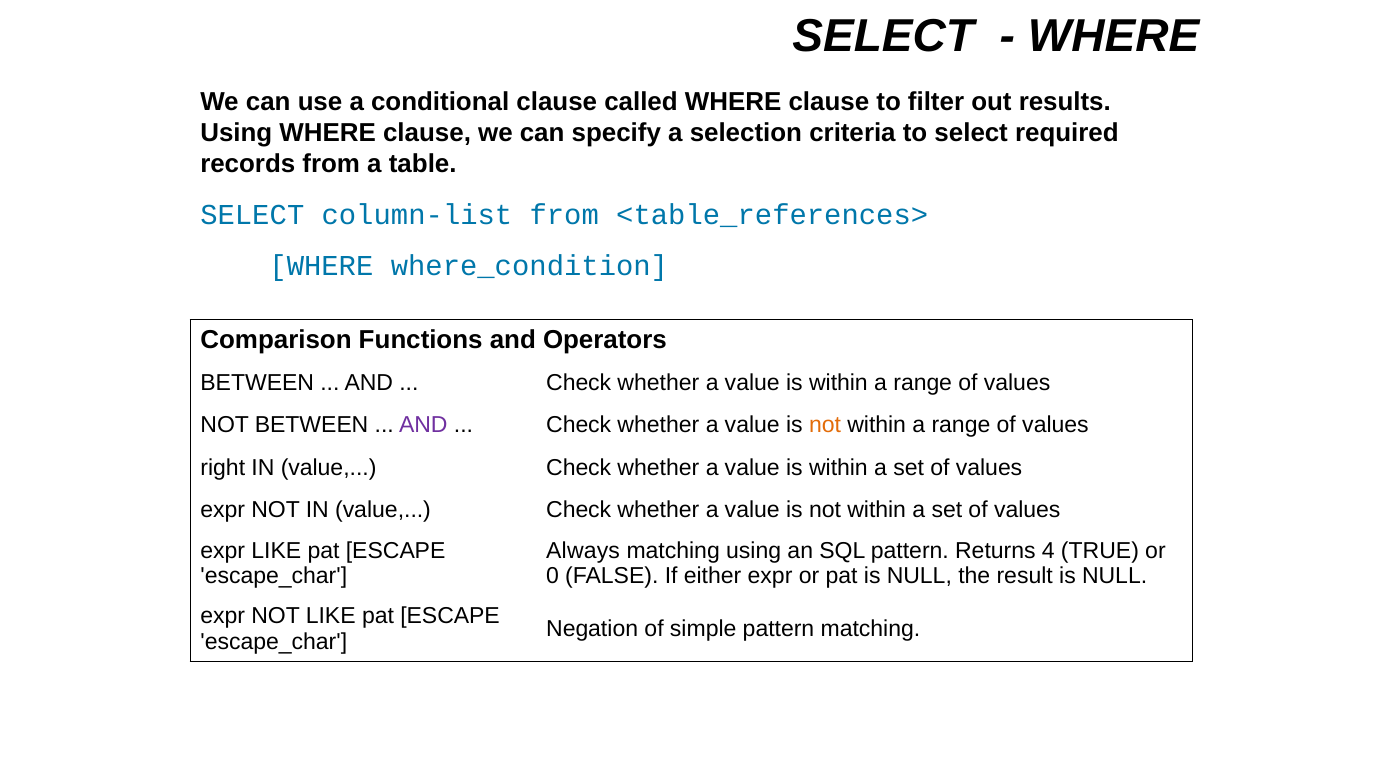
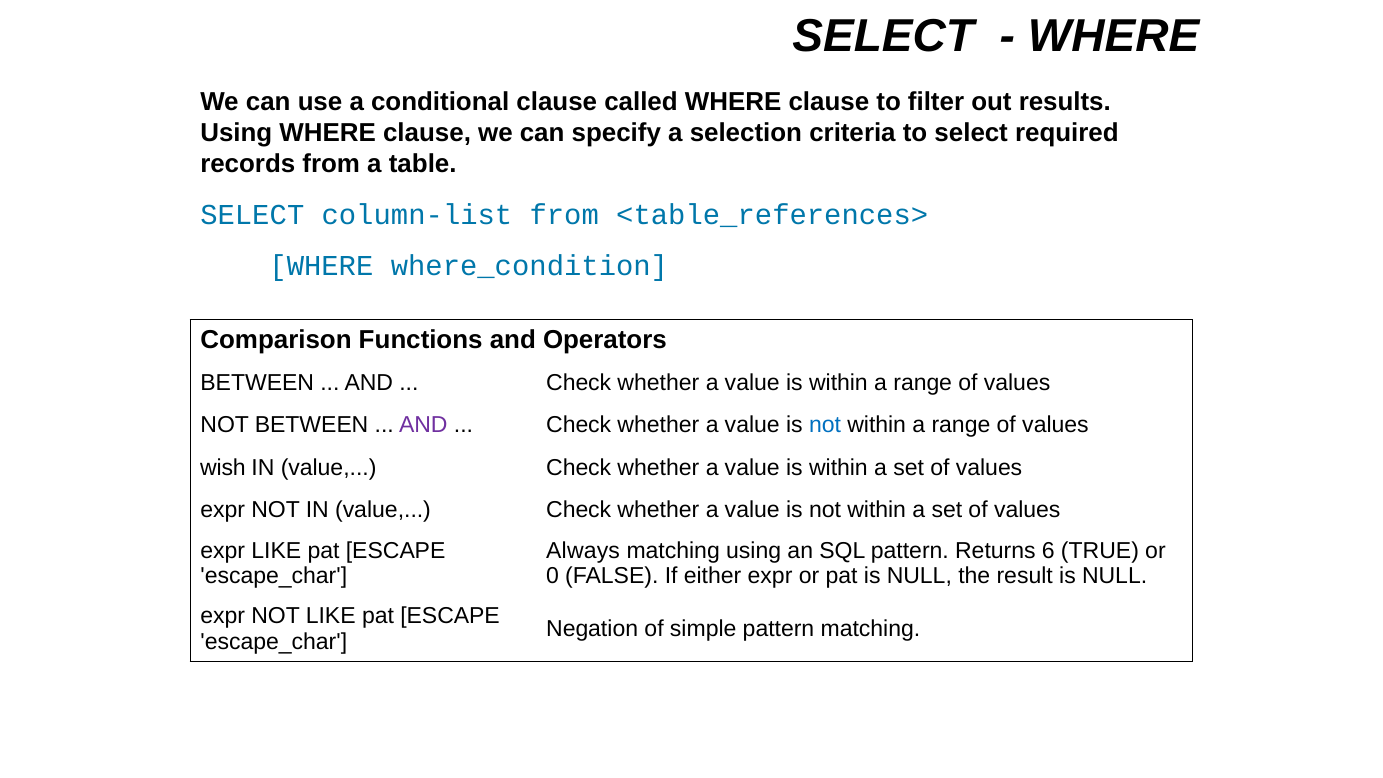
not colour: orange -> blue (825, 425)
right: right -> wish (223, 467)
4: 4 -> 6 (1048, 551)
